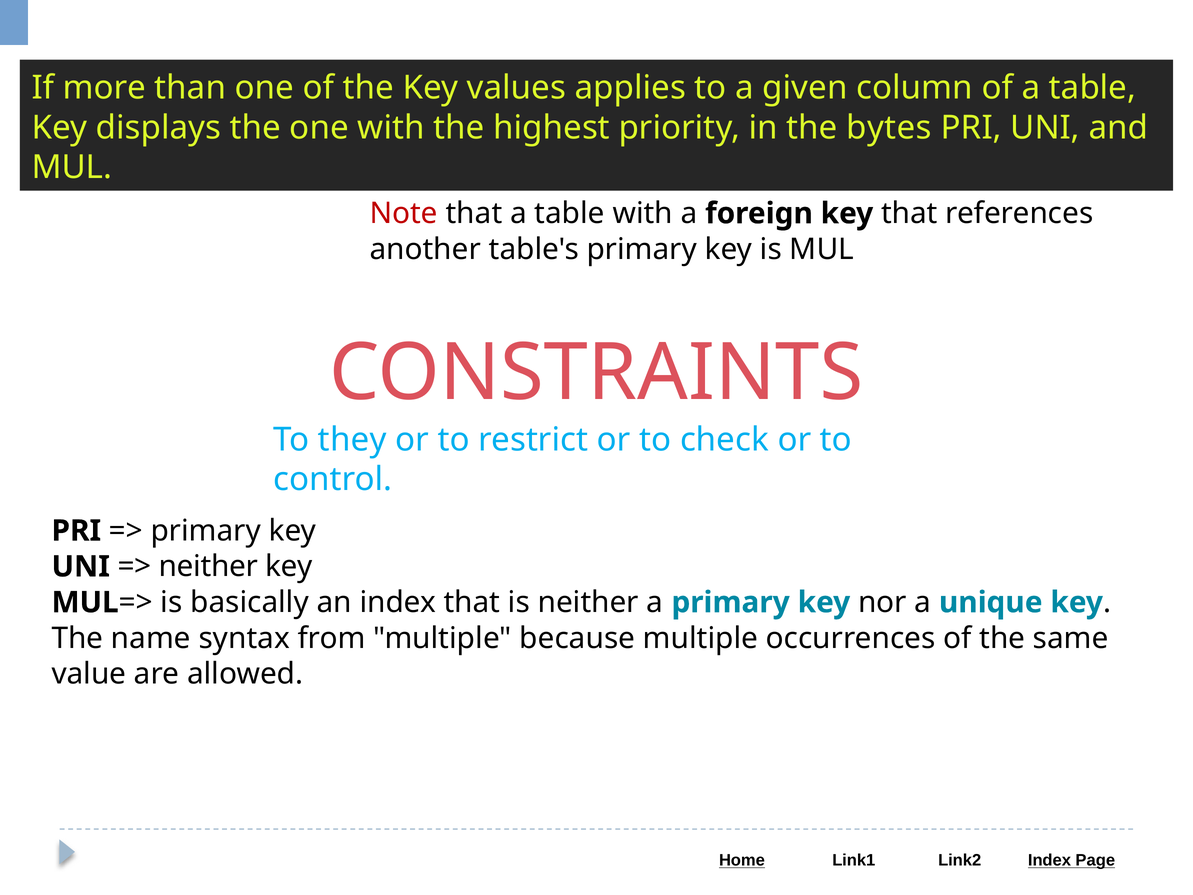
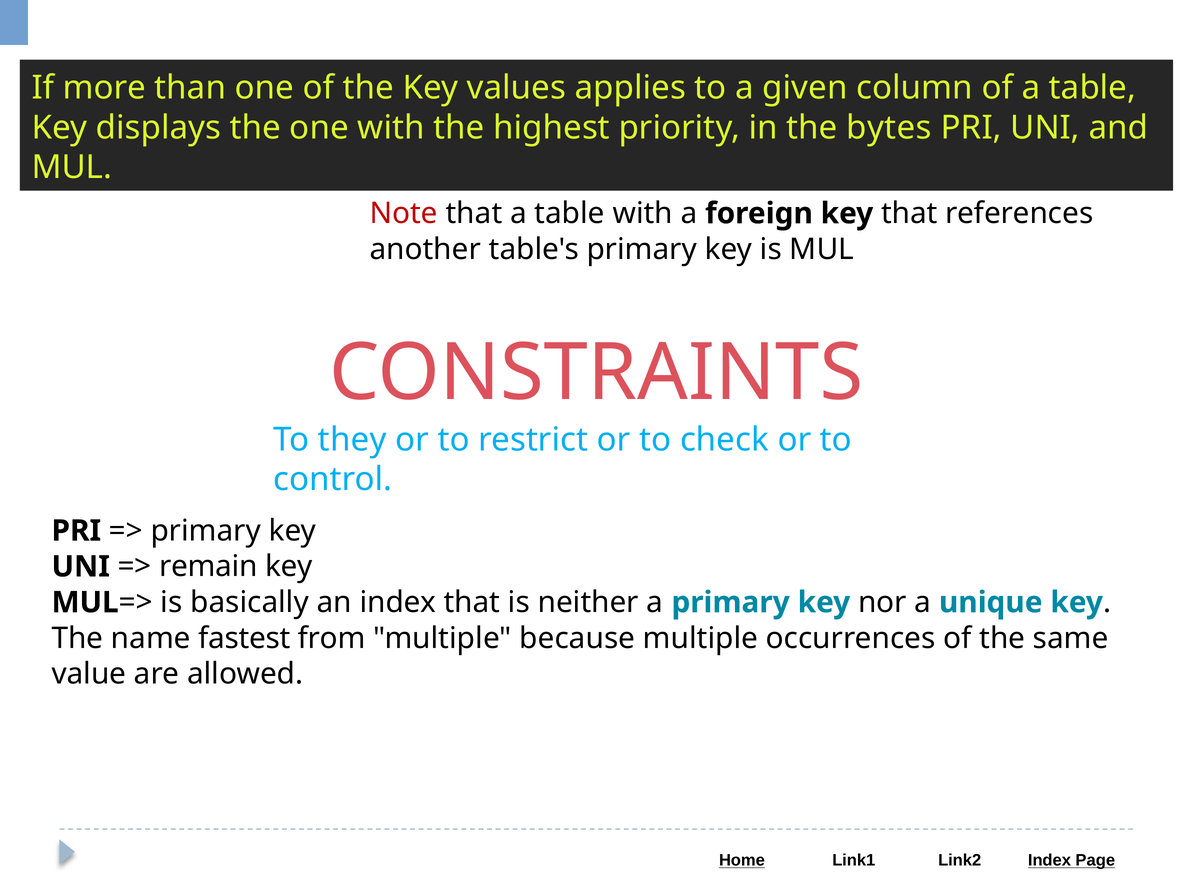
neither: neither -> remain (208, 566)
syntax: syntax -> fastest (244, 638)
